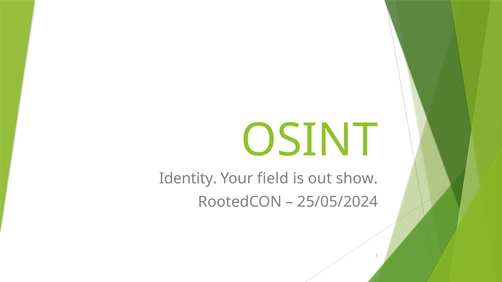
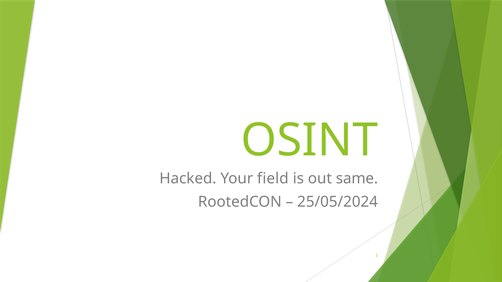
Identity: Identity -> Hacked (188, 179)
show: show -> same (357, 179)
